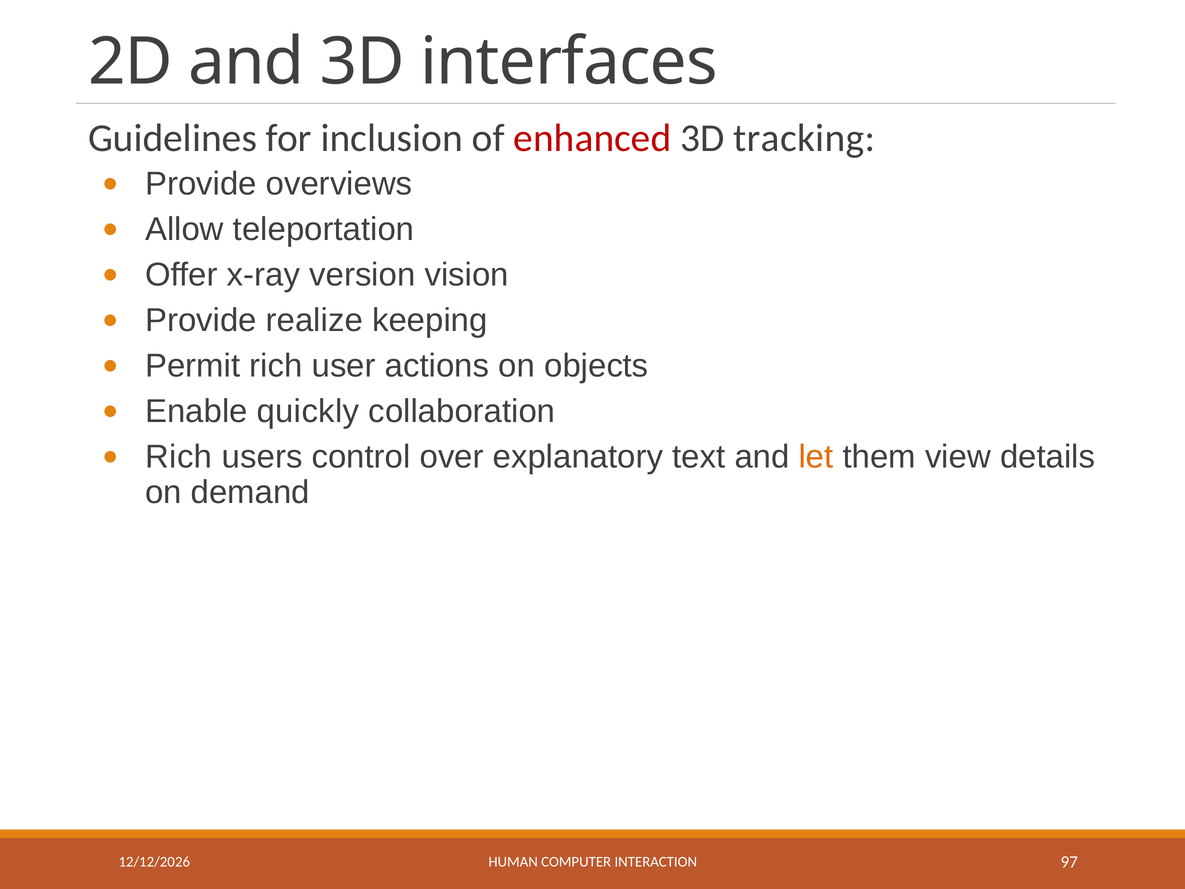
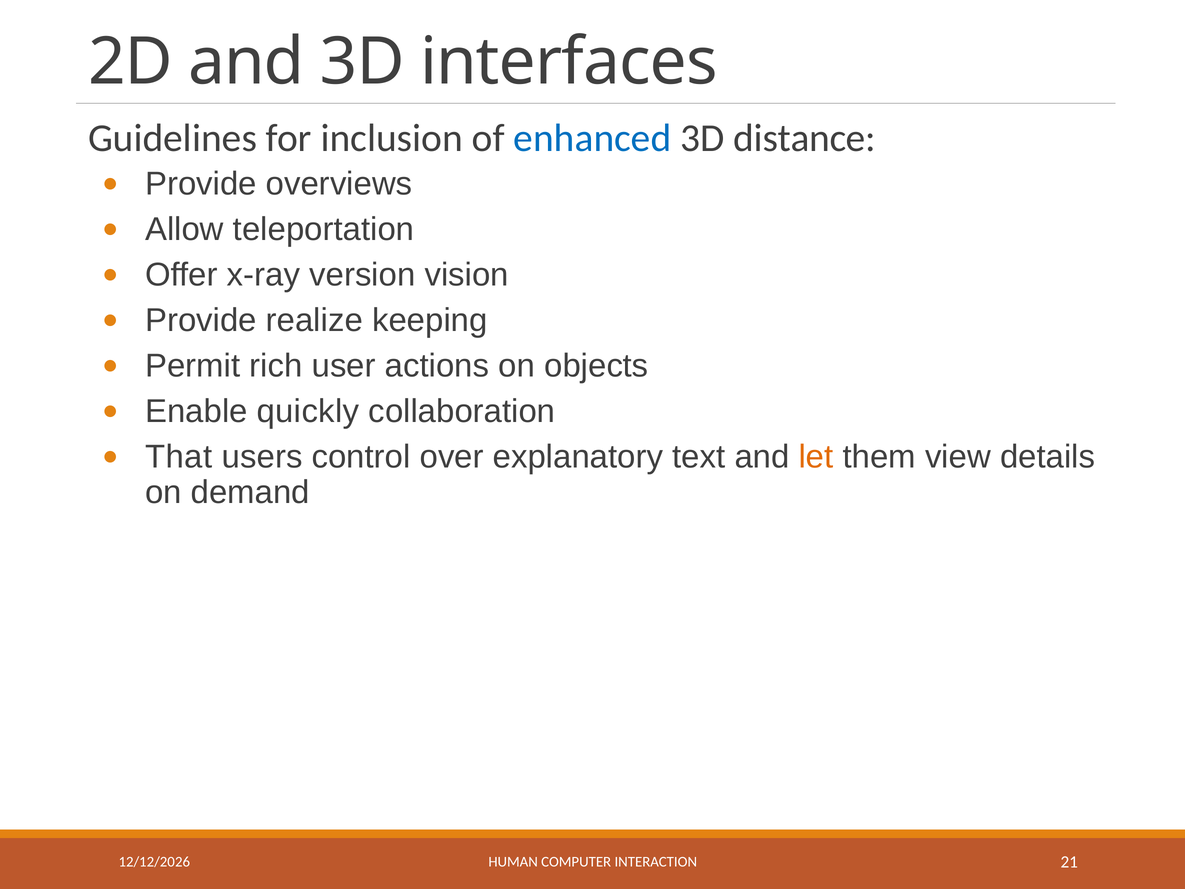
enhanced colour: red -> blue (592, 138)
tracking: tracking -> distance (805, 138)
Rich: Rich -> That (179, 457)
97: 97 -> 21 (1069, 862)
